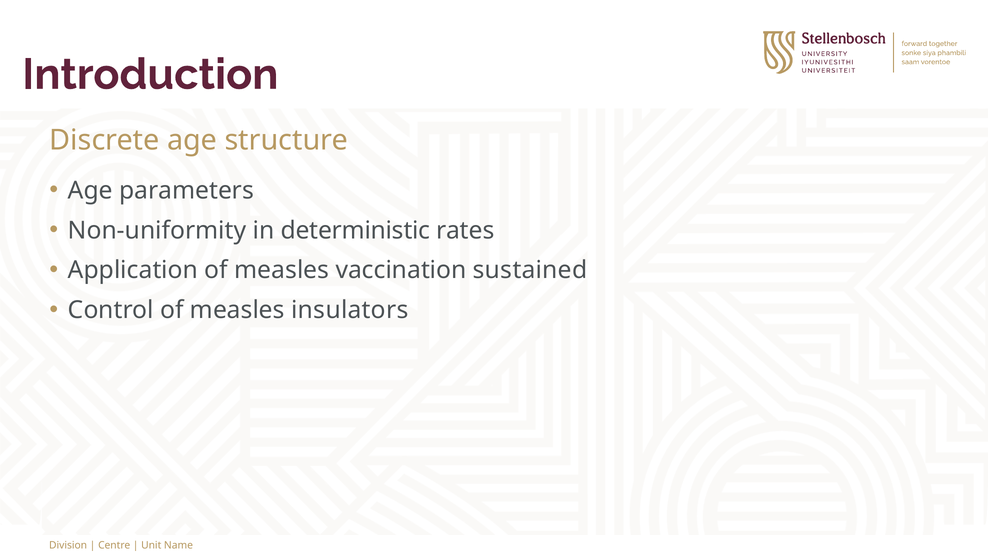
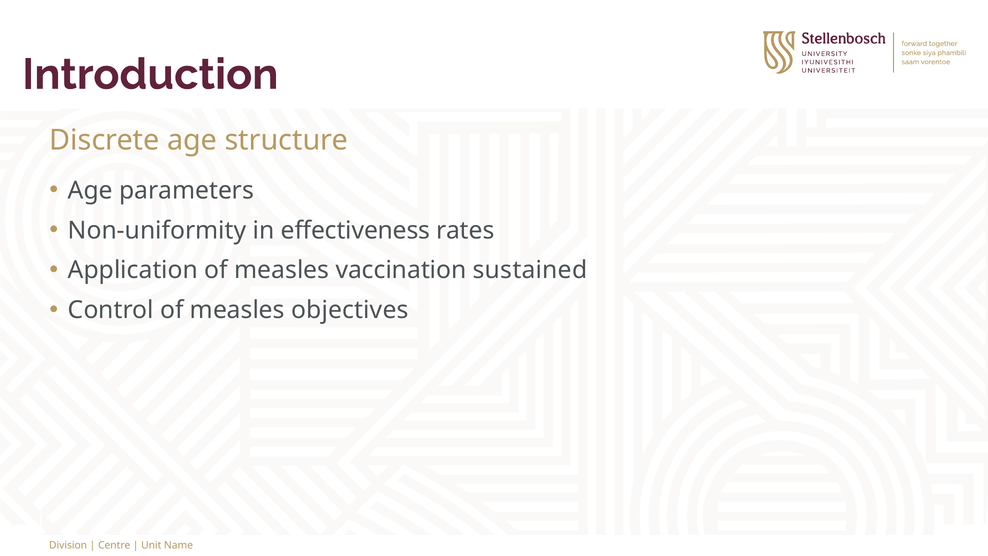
deterministic: deterministic -> effectiveness (355, 230)
insulators: insulators -> objectives (350, 310)
